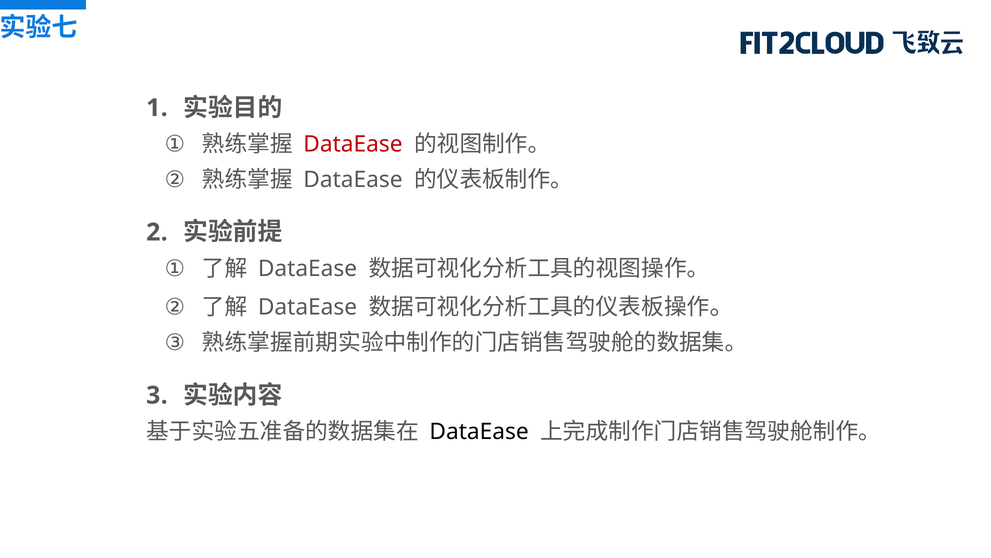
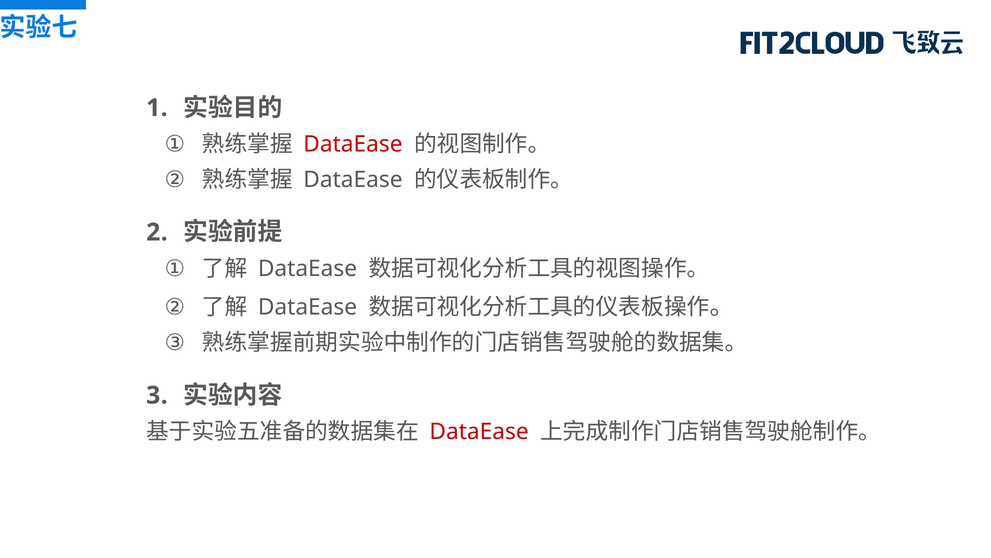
DataEase colour: black -> red (479, 432)
